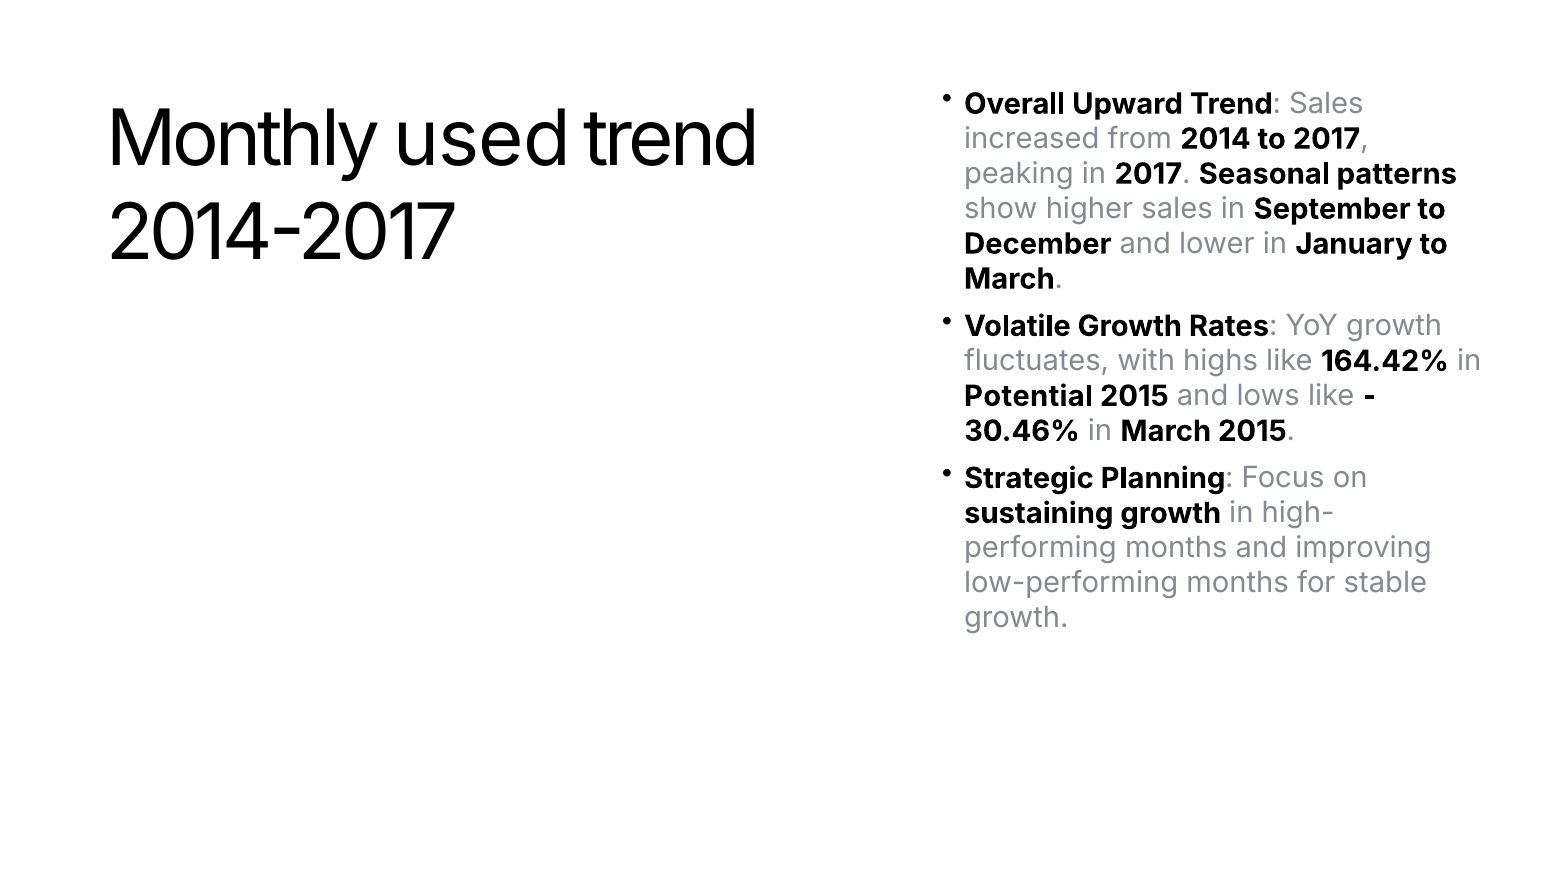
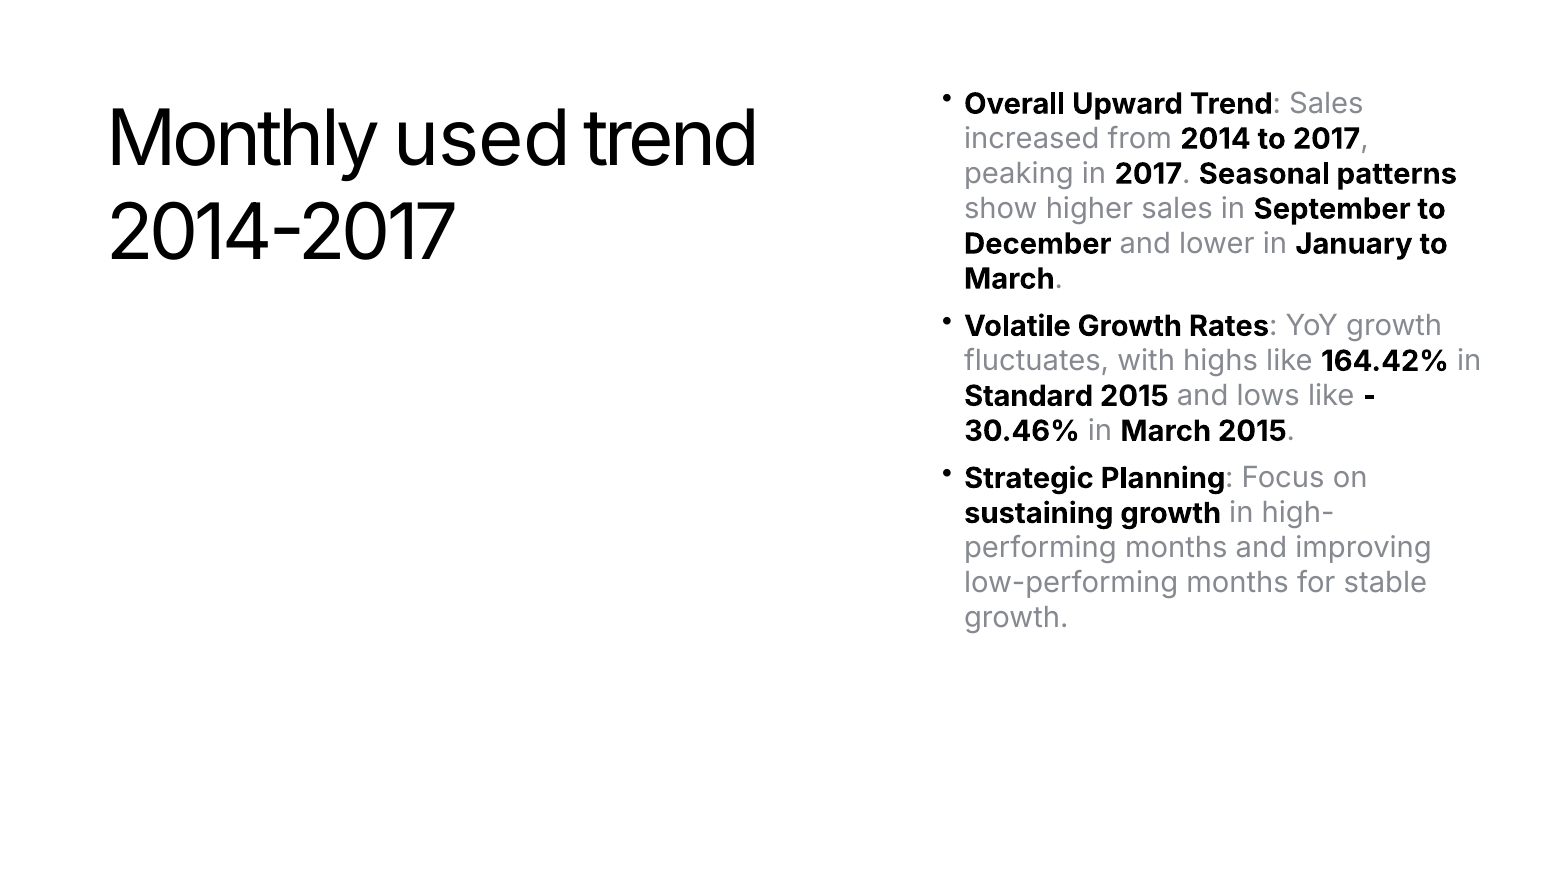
Potential: Potential -> Standard (1029, 397)
